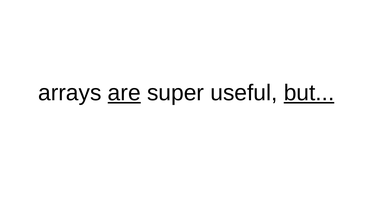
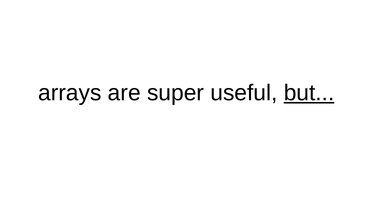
are underline: present -> none (124, 93)
